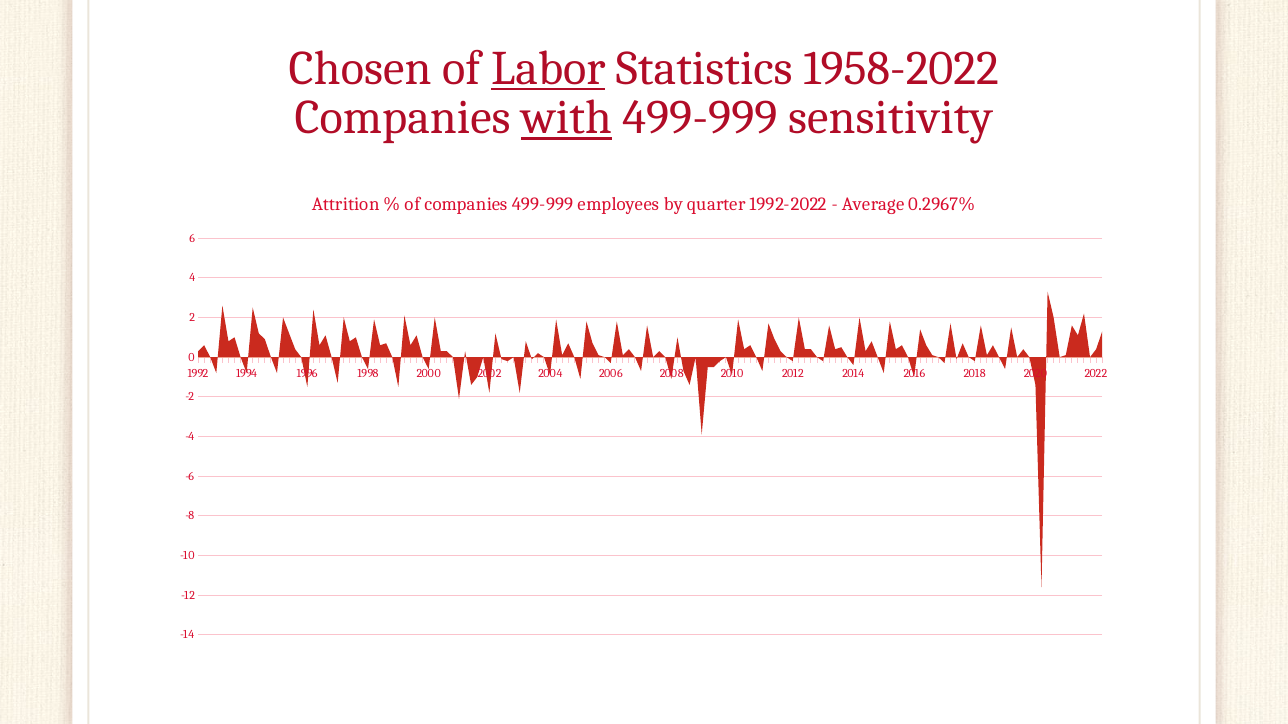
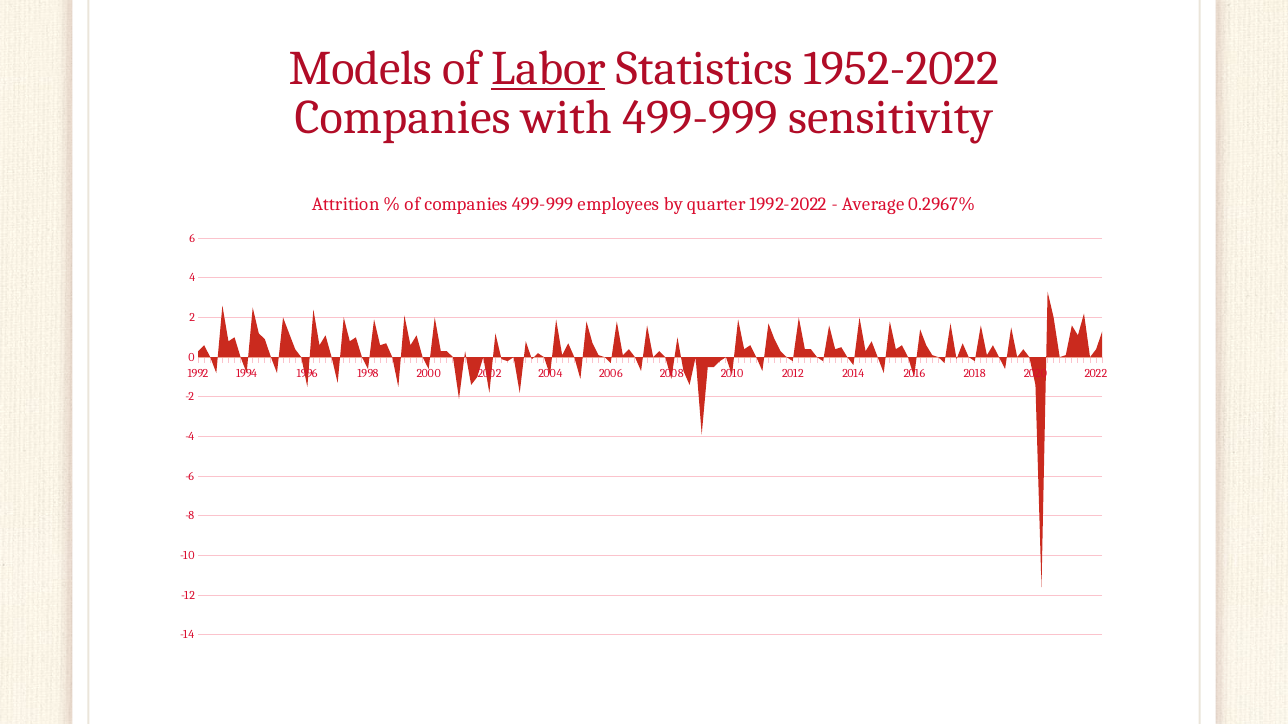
Chosen: Chosen -> Models (360, 68)
1958-2022: 1958-2022 -> 1952-2022 (901, 68)
with underline: present -> none (566, 118)
